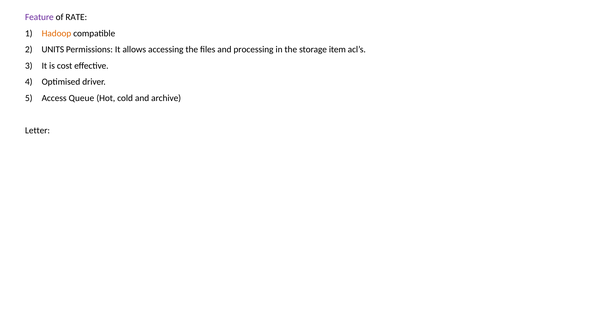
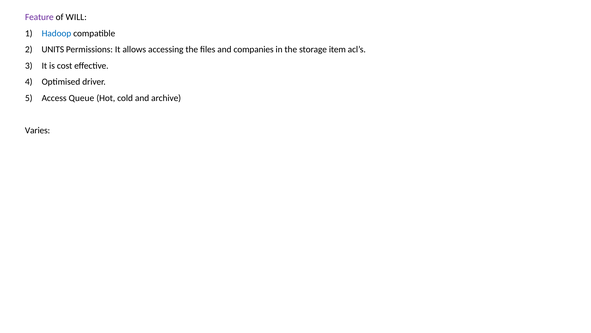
RATE: RATE -> WILL (76, 17)
Hadoop colour: orange -> blue (56, 33)
processing: processing -> companies (254, 49)
Letter: Letter -> Varies (38, 130)
